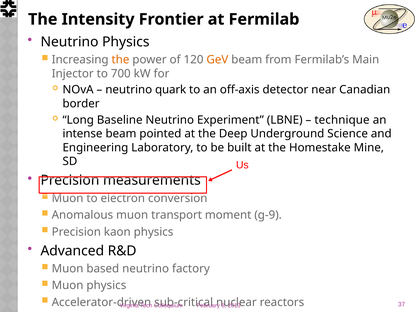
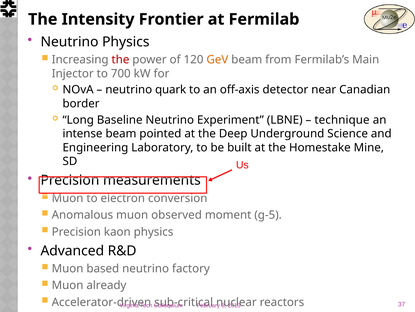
the colour: orange -> red (120, 60)
transport: transport -> observed (177, 215)
g-9: g-9 -> g-5 (268, 215)
Muon physics: physics -> already (106, 285)
